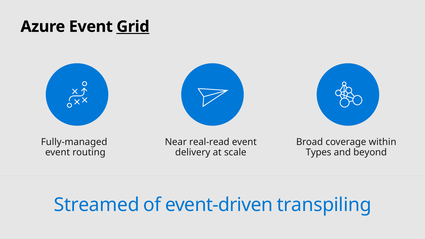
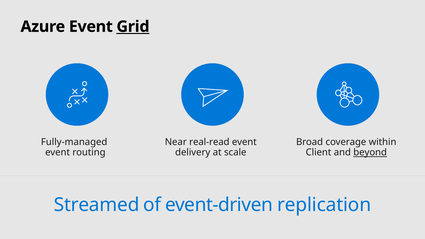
Types: Types -> Client (318, 153)
beyond underline: none -> present (370, 153)
transpiling: transpiling -> replication (324, 205)
